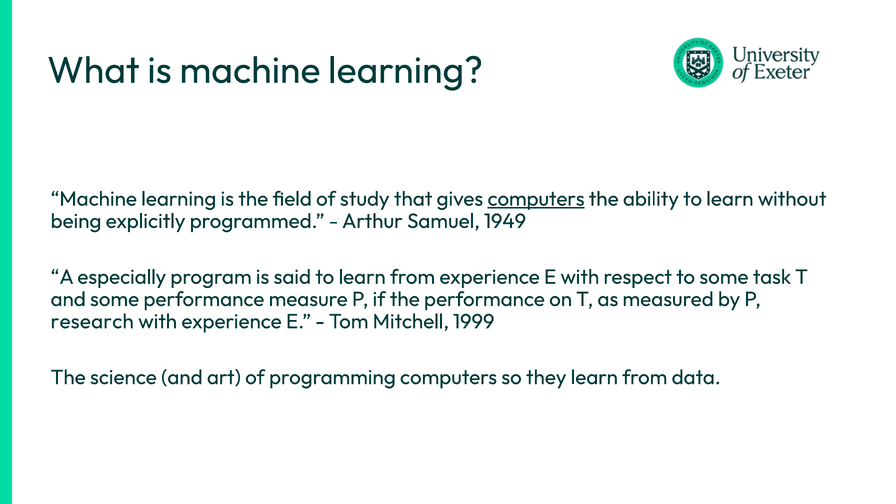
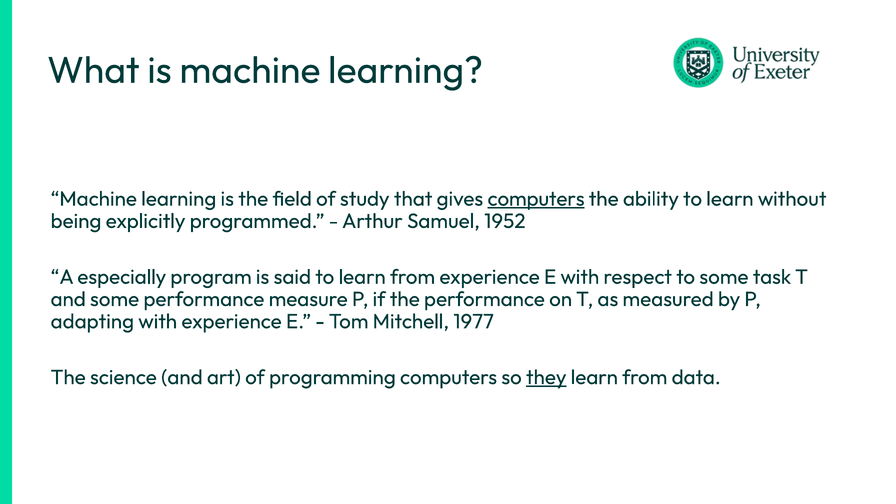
1949: 1949 -> 1952 (505, 221)
research: research -> adapting (92, 321)
1999: 1999 -> 1977 (474, 321)
they underline: none -> present (546, 377)
